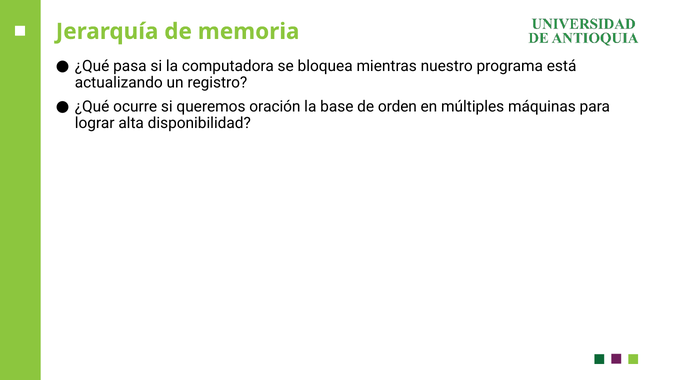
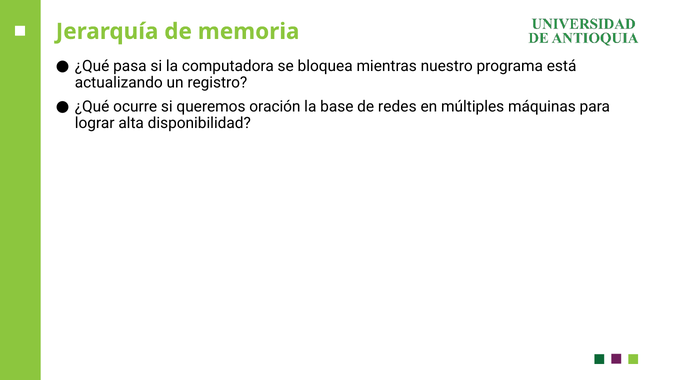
orden: orden -> redes (397, 107)
